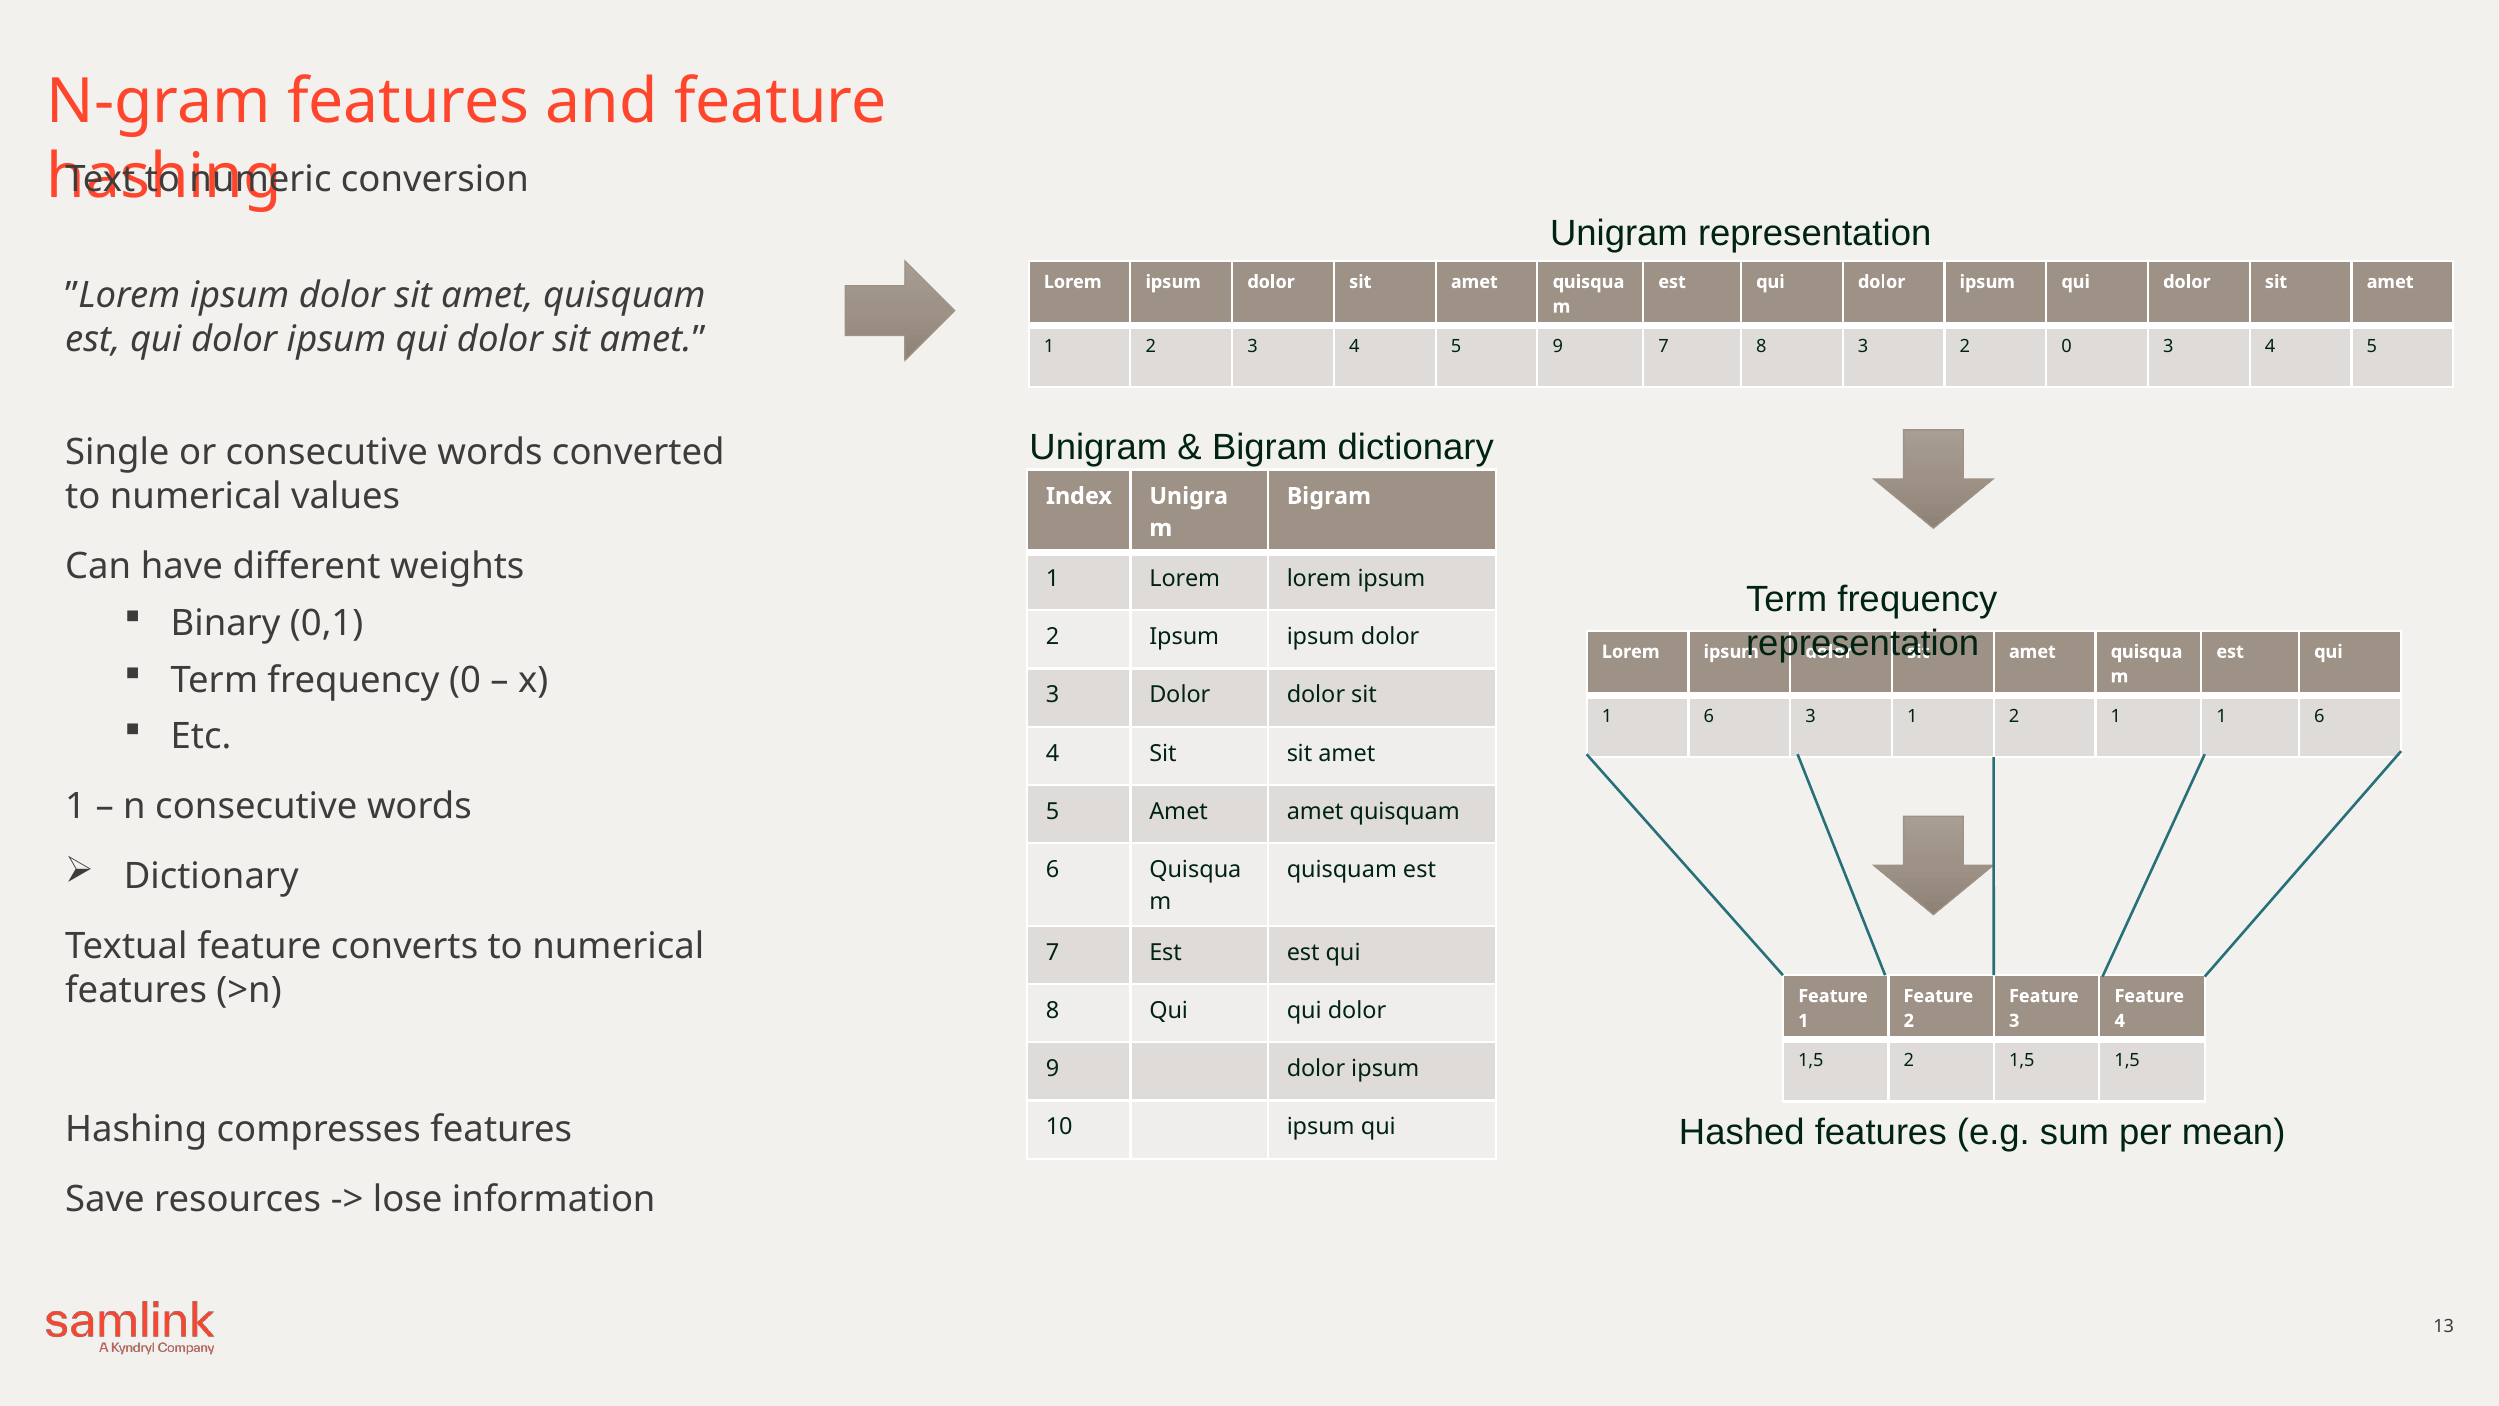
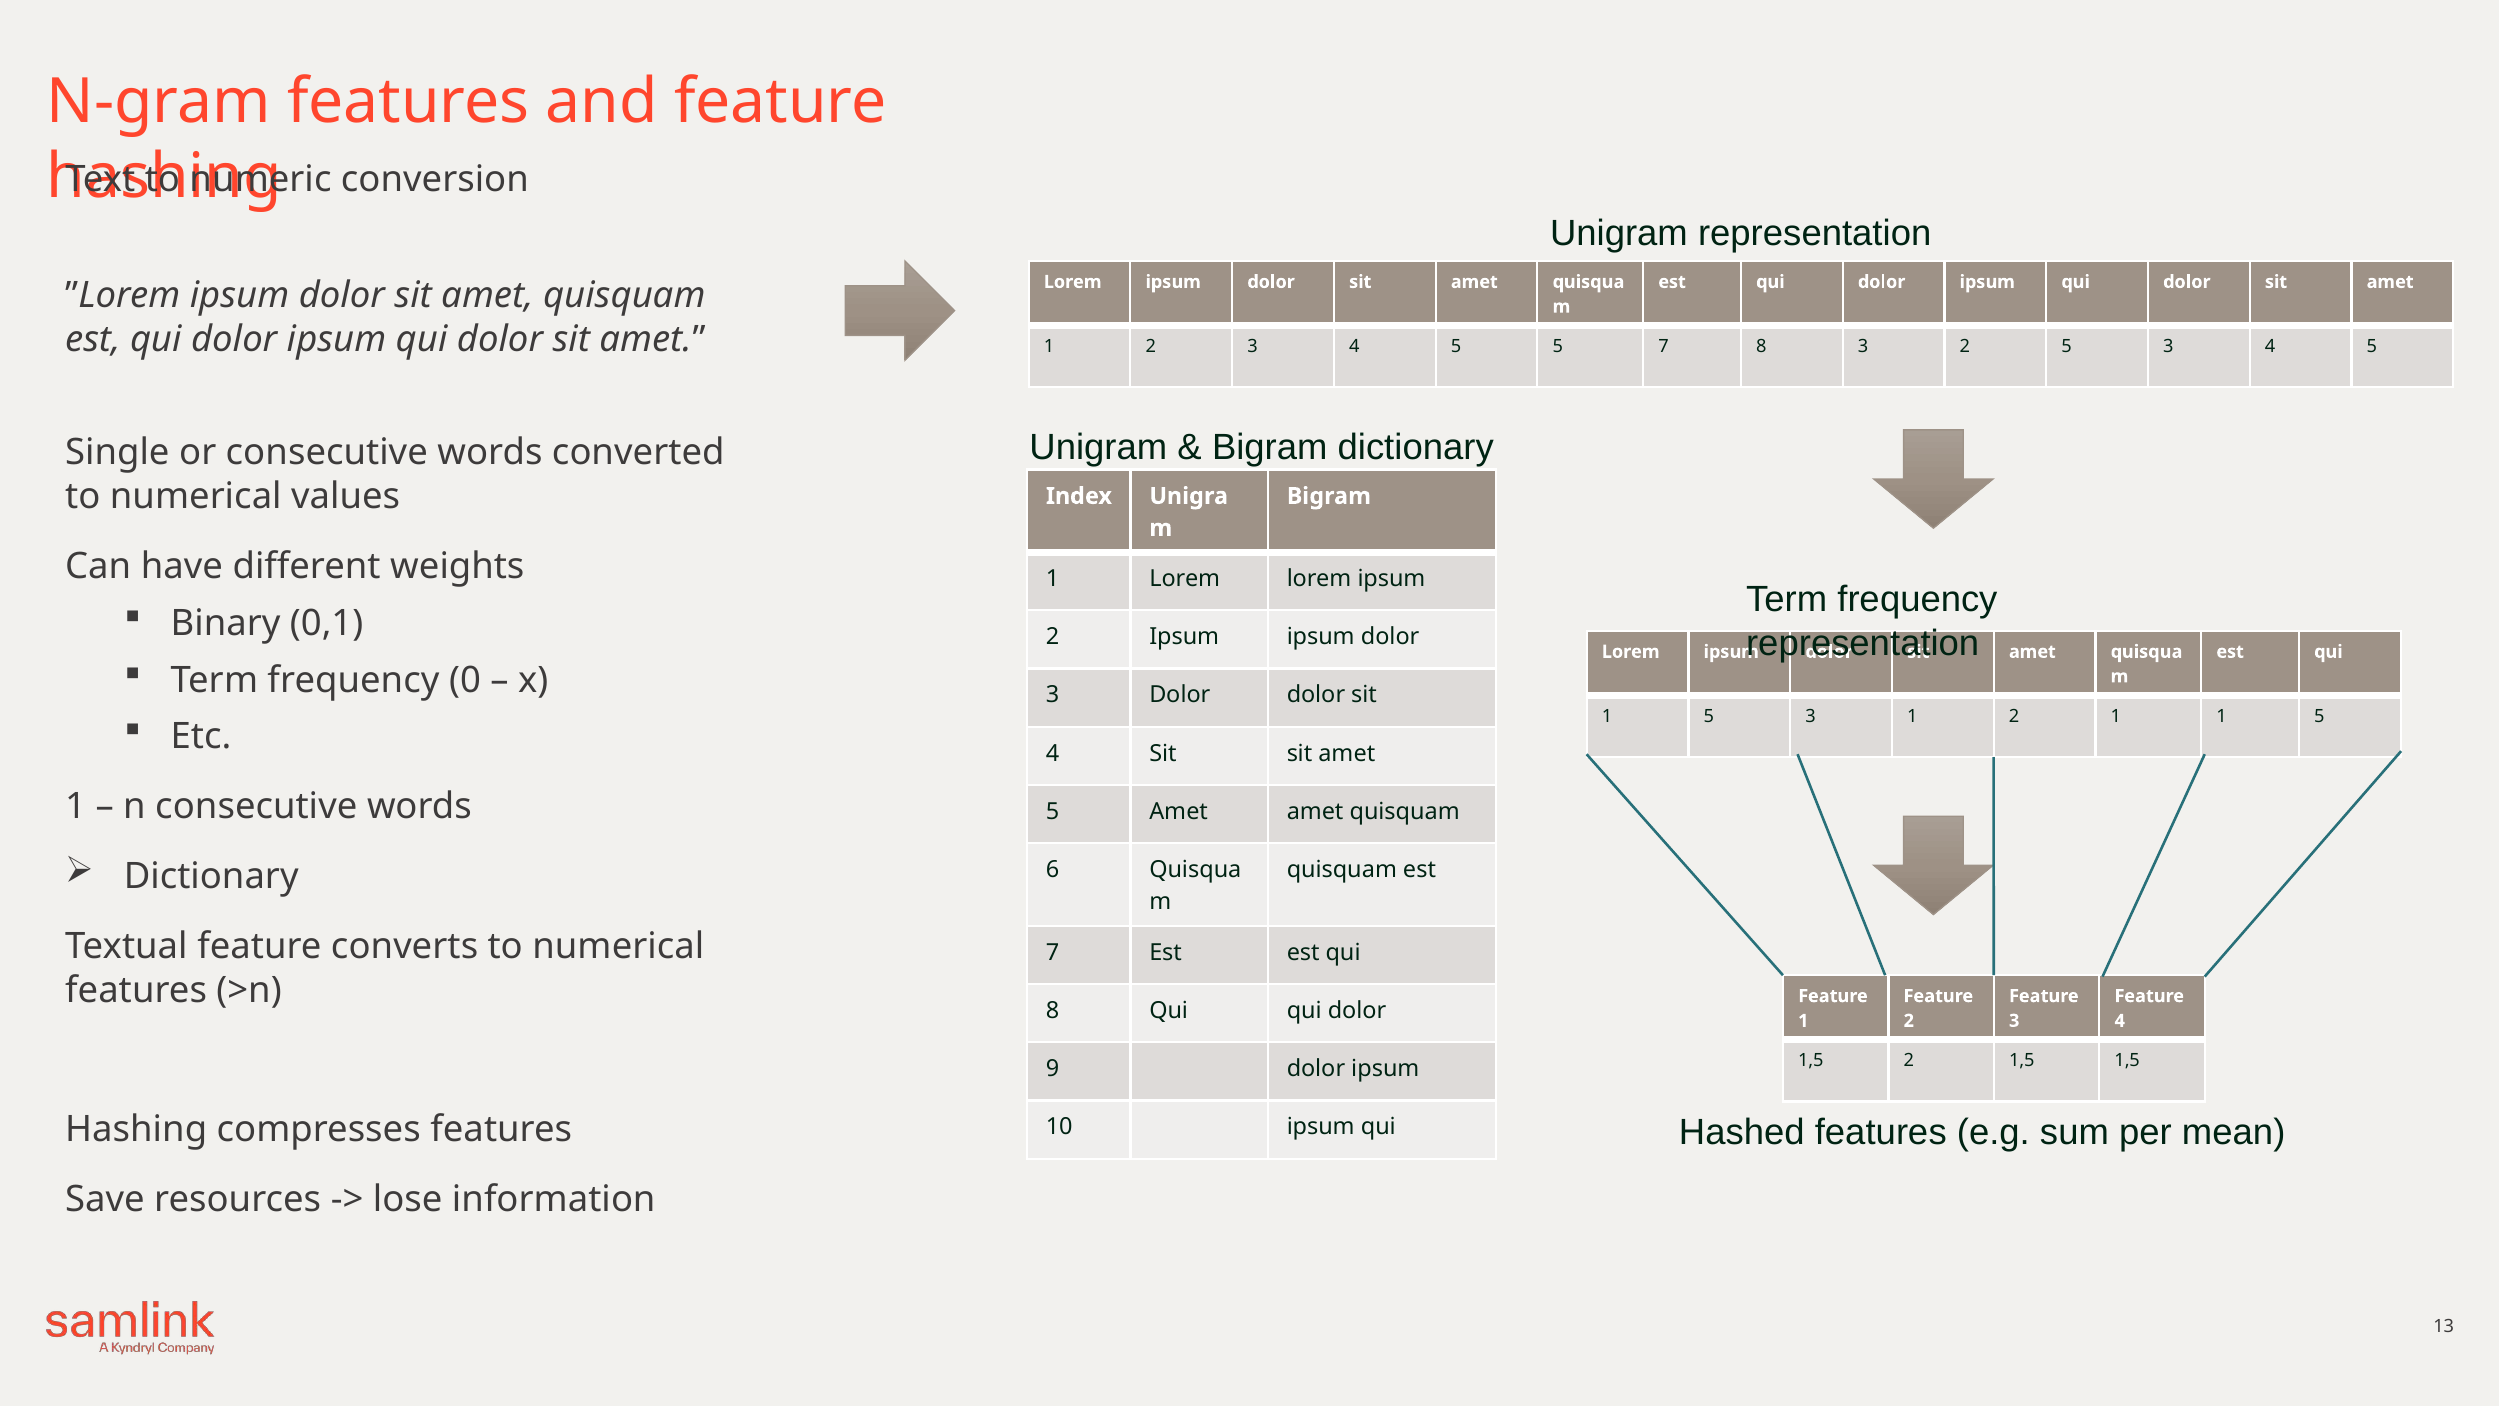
5 9: 9 -> 5 (1558, 346)
2 0: 0 -> 5 (2067, 346)
6: 6 -> 5 (1709, 716)
1 1 6: 6 -> 5 (2319, 716)
